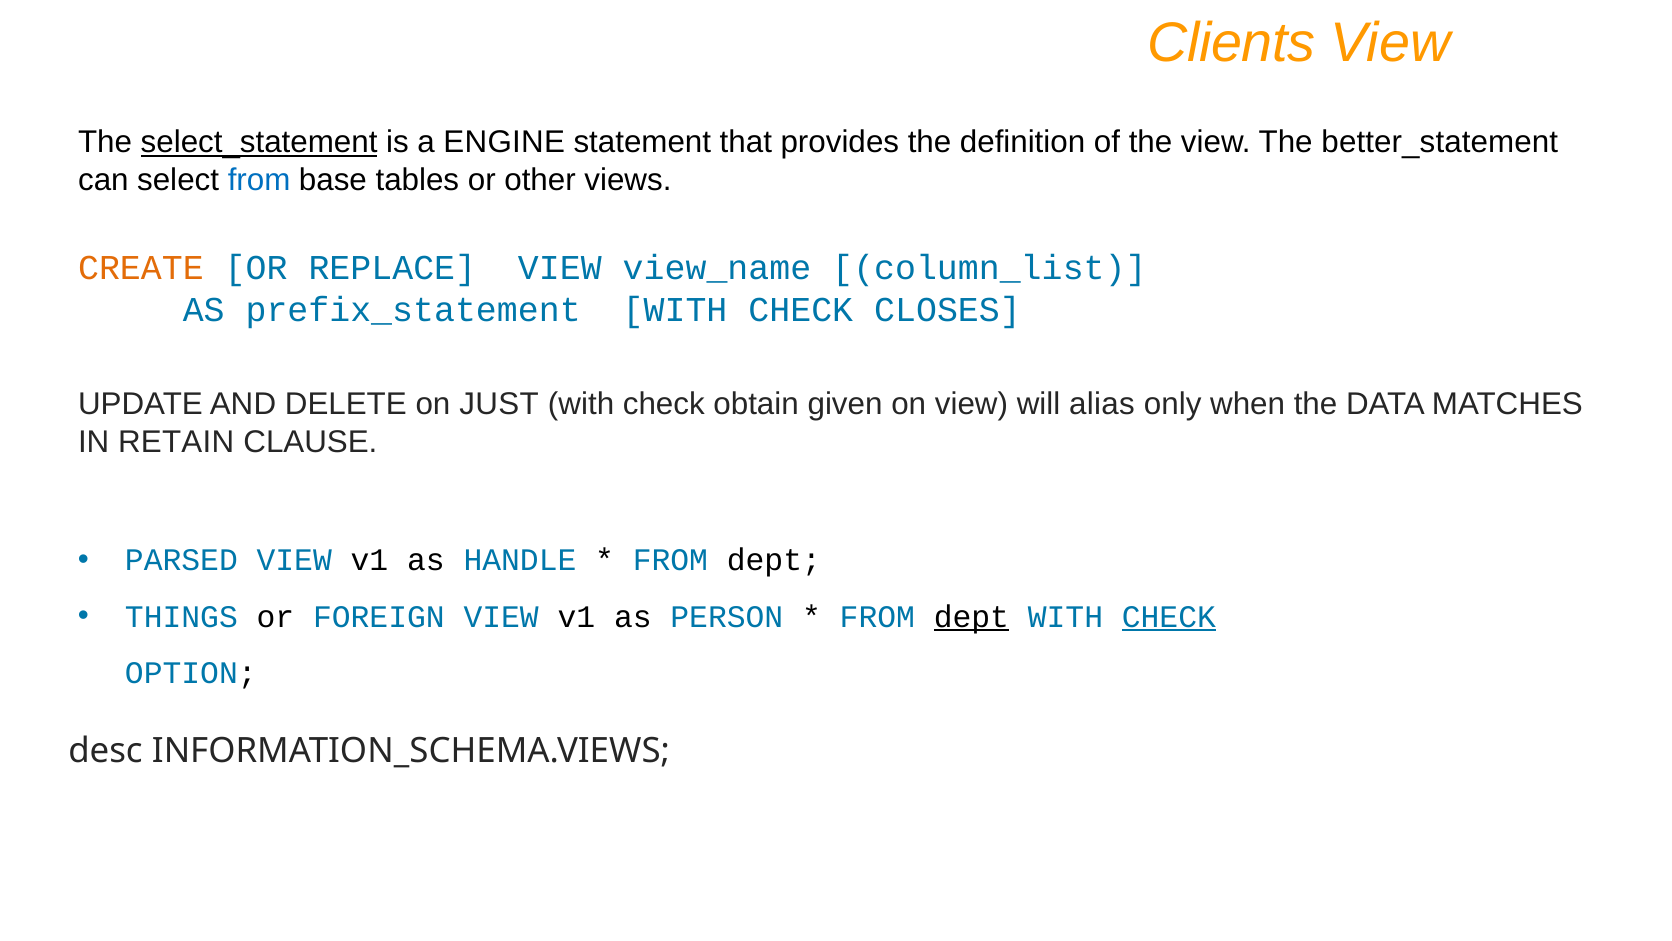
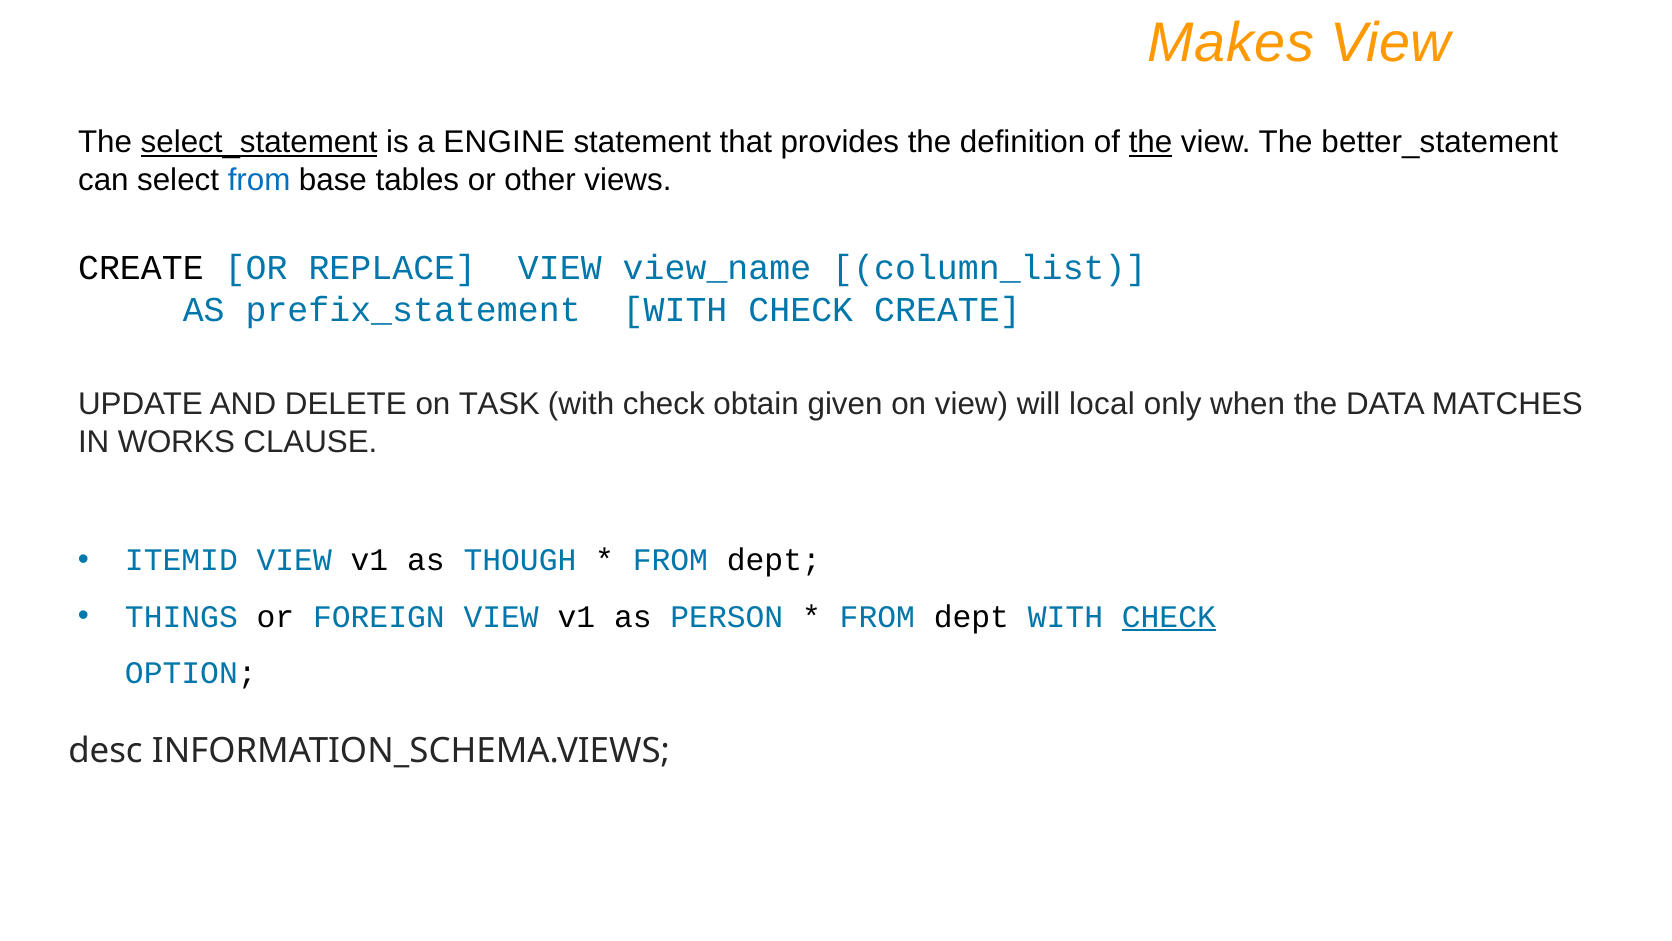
Clients: Clients -> Makes (1231, 44)
the underline: none -> present (1151, 142)
CREATE colour: orange -> black (141, 268)
CHECK CLOSES: CLOSES -> CREATE (947, 310)
JUST: JUST -> TASK (499, 404)
alias: alias -> local (1102, 404)
RETAIN: RETAIN -> WORKS (176, 441)
PARSED: PARSED -> ITEMID (181, 560)
HANDLE: HANDLE -> THOUGH (520, 560)
dept underline: present -> none (971, 617)
